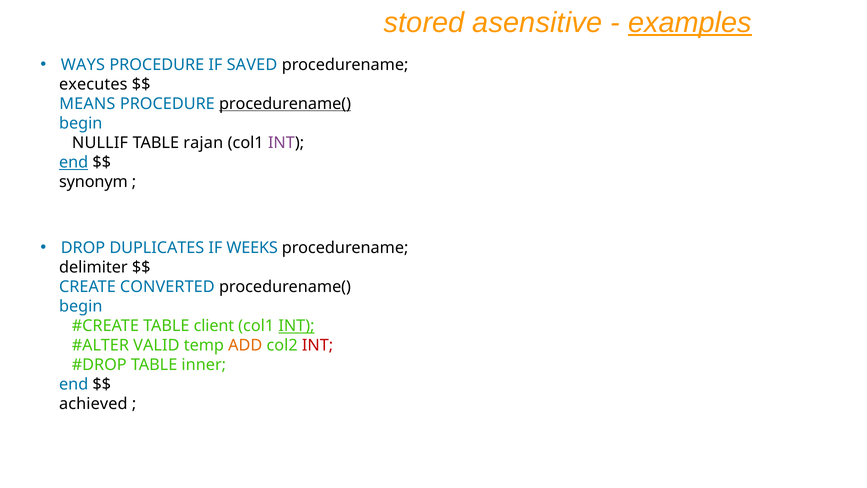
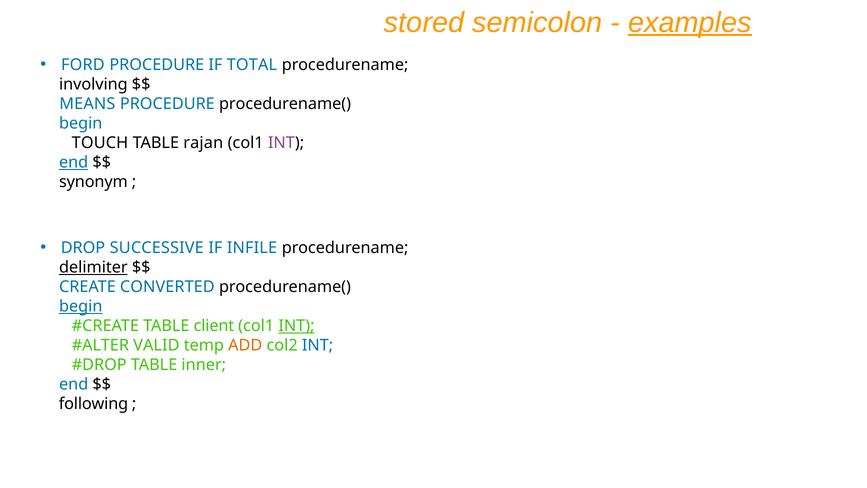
asensitive: asensitive -> semicolon (537, 23)
WAYS: WAYS -> FORD (83, 65)
SAVED: SAVED -> TOTAL (252, 65)
executes: executes -> involving (93, 84)
procedurename( underline: present -> none (285, 104)
NULLIF: NULLIF -> TOUCH (100, 143)
DUPLICATES: DUPLICATES -> SUCCESSIVE (157, 248)
WEEKS: WEEKS -> INFILE (252, 248)
delimiter underline: none -> present (93, 267)
begin underline: none -> present (81, 306)
INT colour: red -> blue (318, 345)
achieved: achieved -> following (93, 404)
